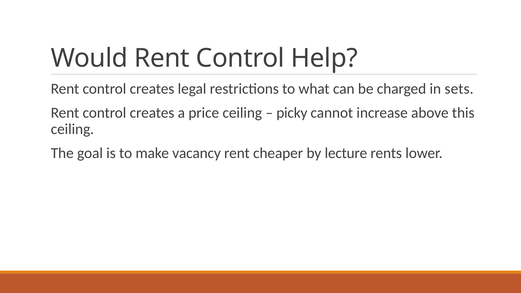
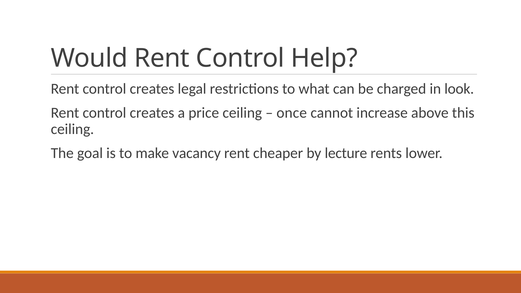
sets: sets -> look (459, 89)
picky: picky -> once (292, 113)
